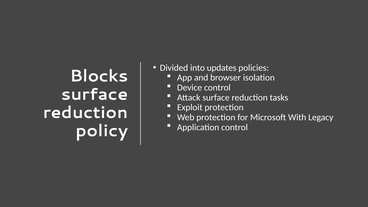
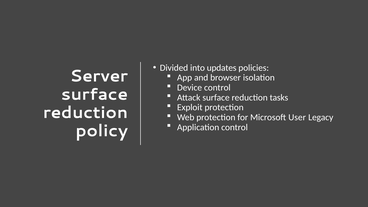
Blocks: Blocks -> Server (99, 76)
With: With -> User (297, 117)
